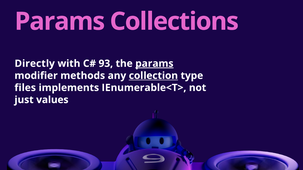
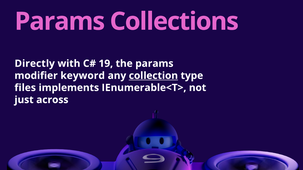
93: 93 -> 19 (106, 64)
params underline: present -> none (154, 64)
methods: methods -> keyword (83, 76)
values: values -> across (52, 100)
